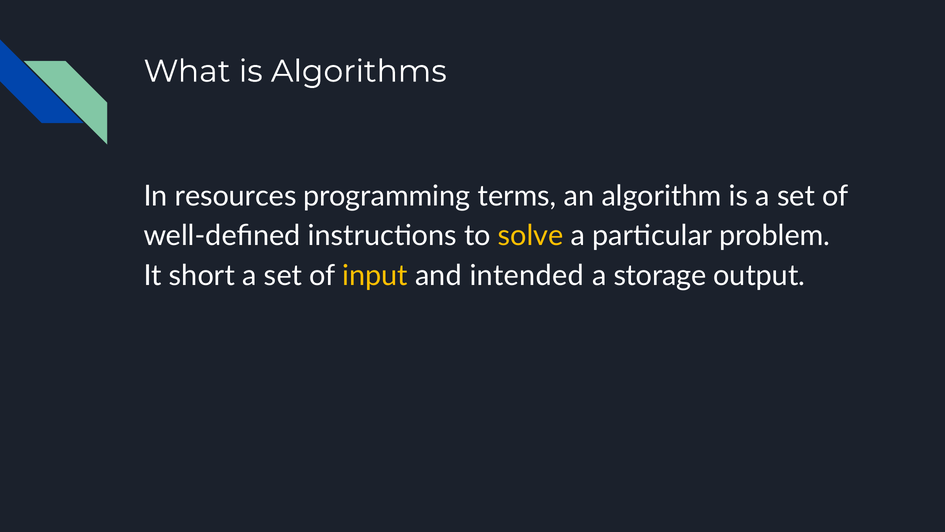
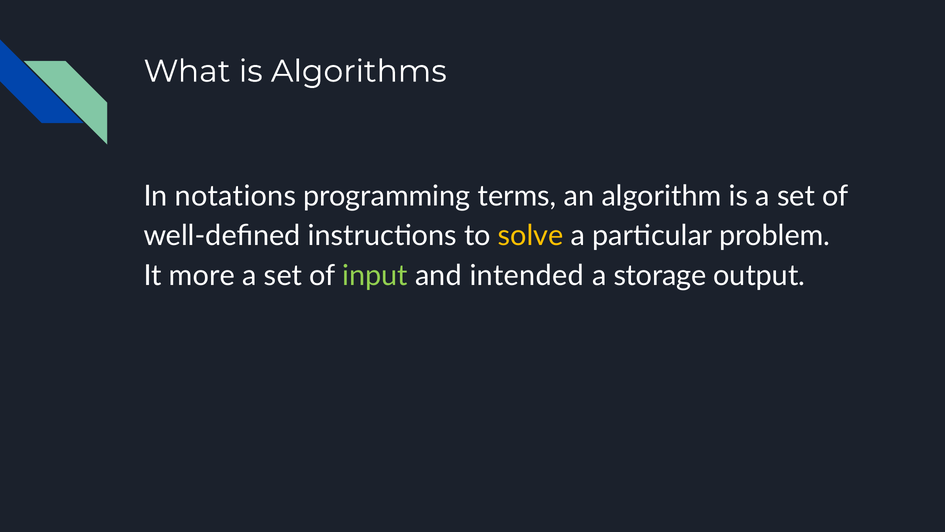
resources: resources -> notations (235, 196)
short: short -> more (202, 275)
input colour: yellow -> light green (375, 275)
